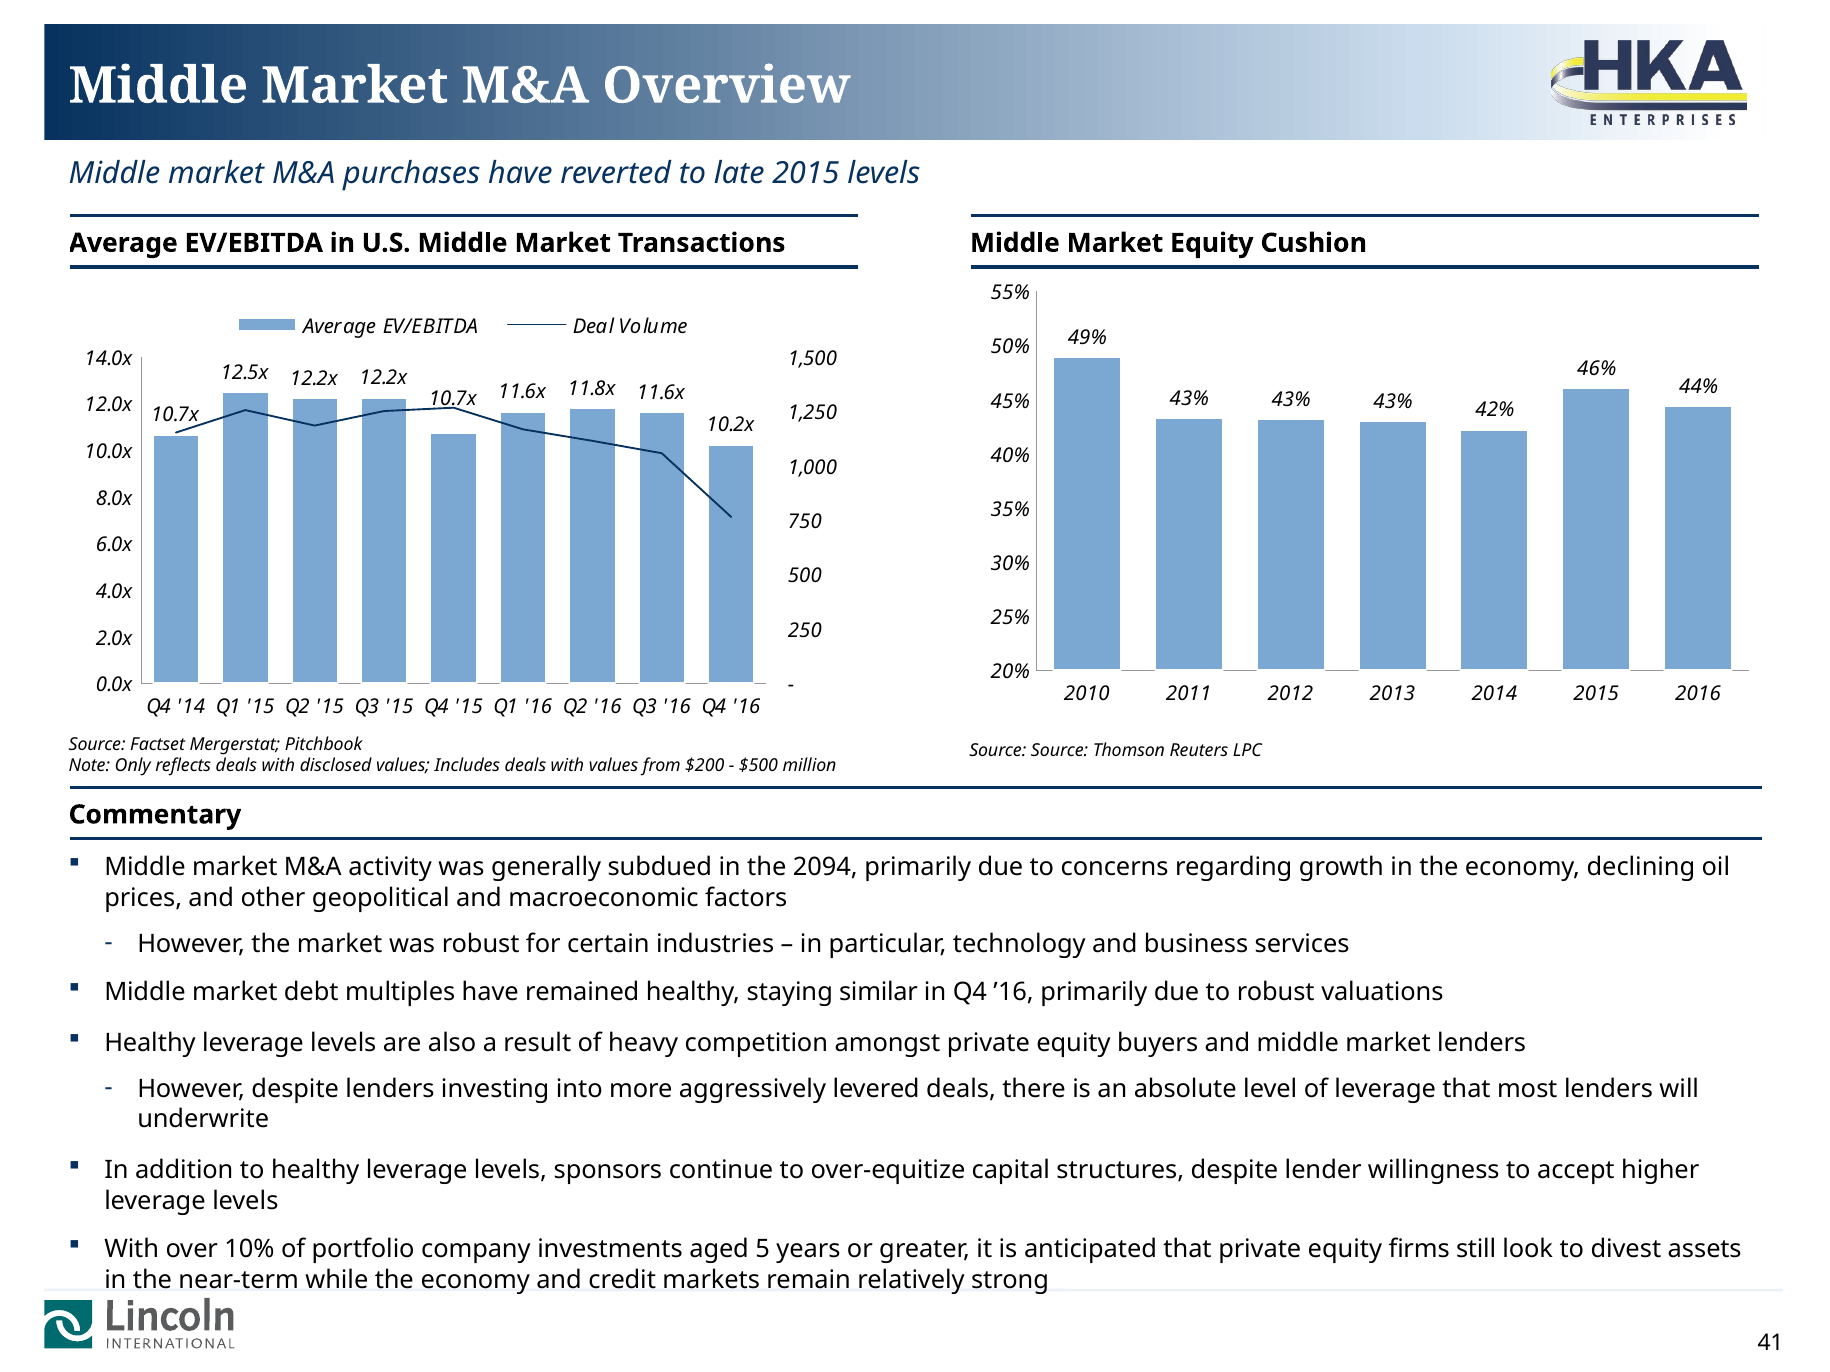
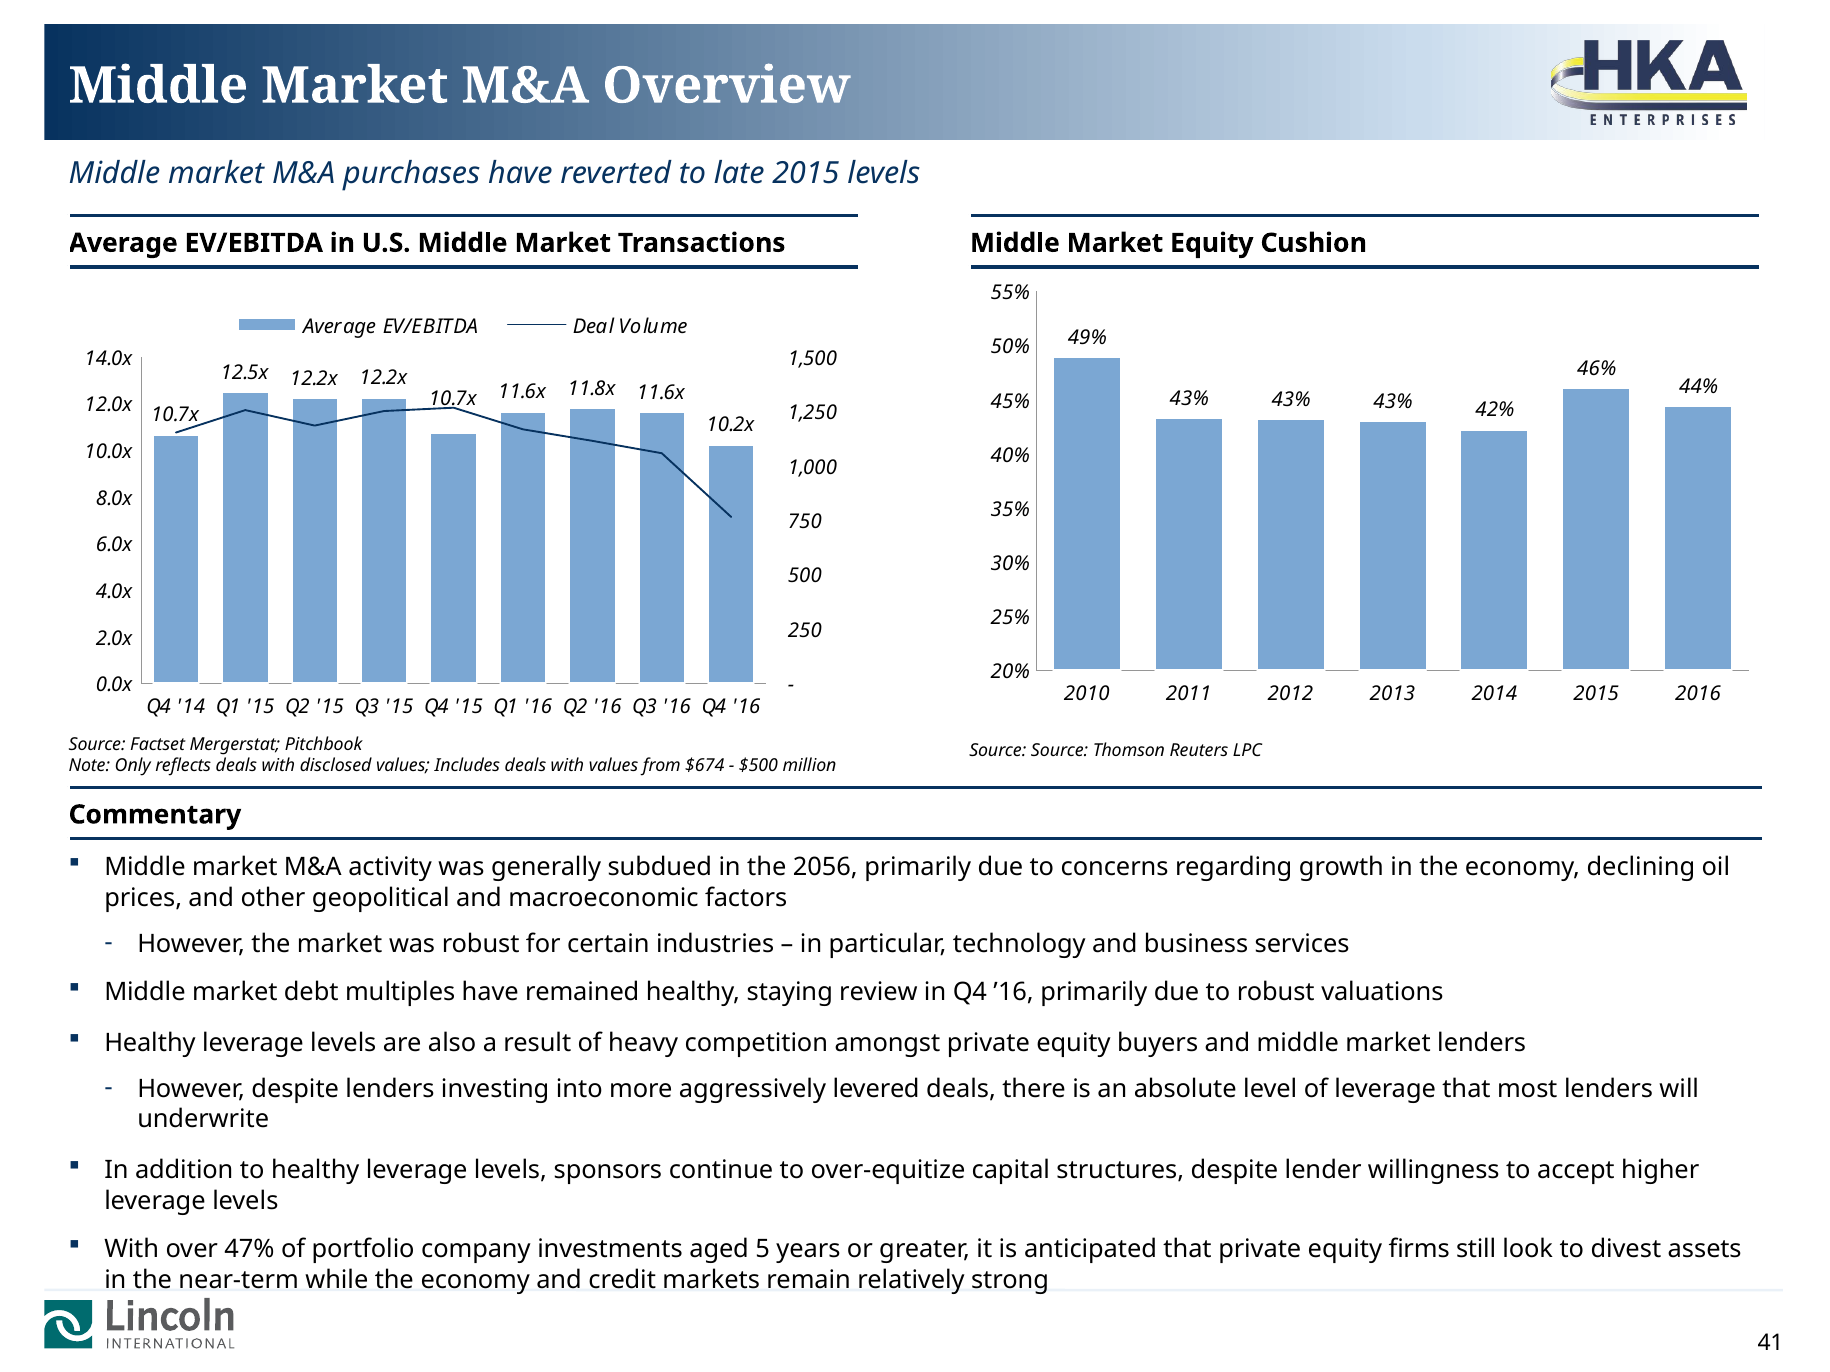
$200: $200 -> $674 (705, 766)
2094: 2094 -> 2056 (825, 868)
similar: similar -> review (878, 993)
10%: 10% -> 47% (249, 1250)
